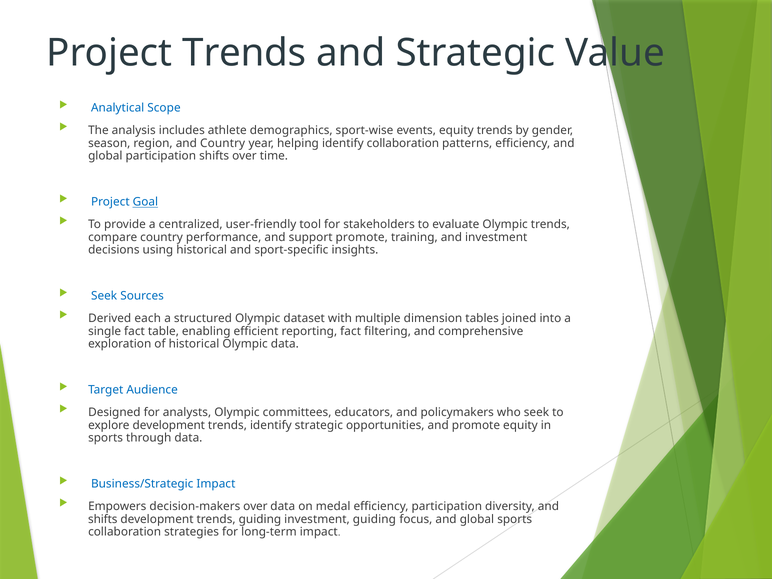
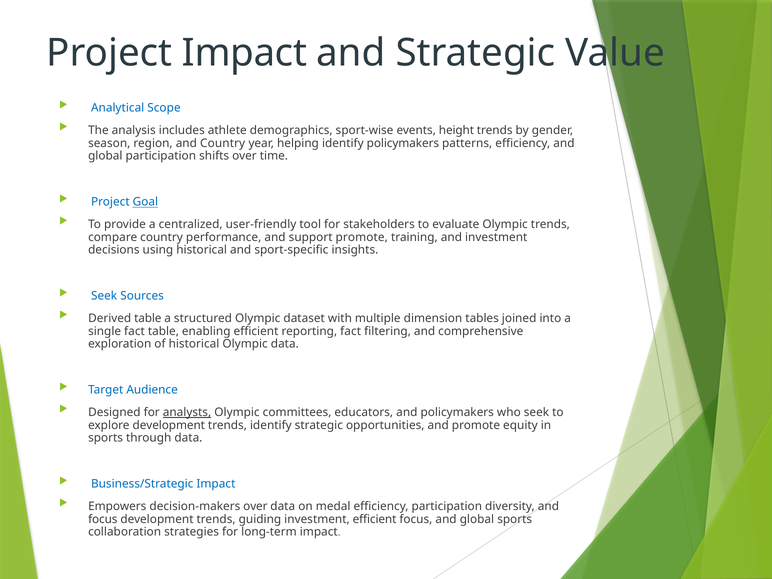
Project Trends: Trends -> Impact (244, 53)
events equity: equity -> height (456, 130)
identify collaboration: collaboration -> policymakers (403, 143)
Derived each: each -> table (148, 318)
analysts underline: none -> present (187, 412)
shifts: shifts -> focus (103, 519)
investment guiding: guiding -> efficient (375, 519)
